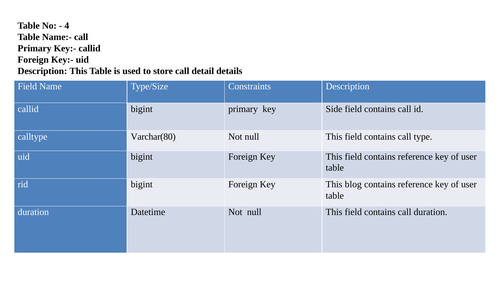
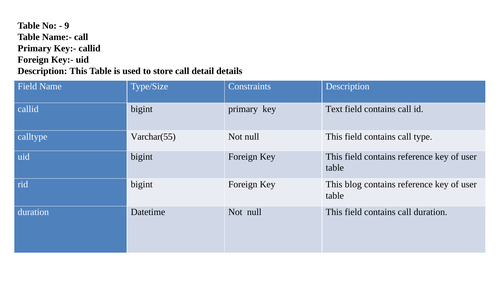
4: 4 -> 9 (67, 26)
Side: Side -> Text (334, 109)
Varchar(80: Varchar(80 -> Varchar(55 (153, 137)
